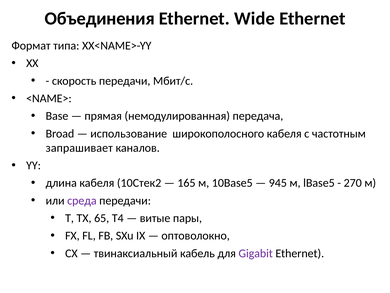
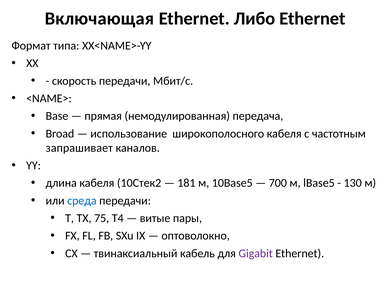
Объединения: Объединения -> Включающая (99, 19)
Wide: Wide -> Либо (255, 19)
165: 165 -> 181 (186, 183)
945: 945 -> 700 (278, 183)
270: 270 -> 130 (353, 183)
среда colour: purple -> blue (82, 200)
65: 65 -> 75 (102, 218)
